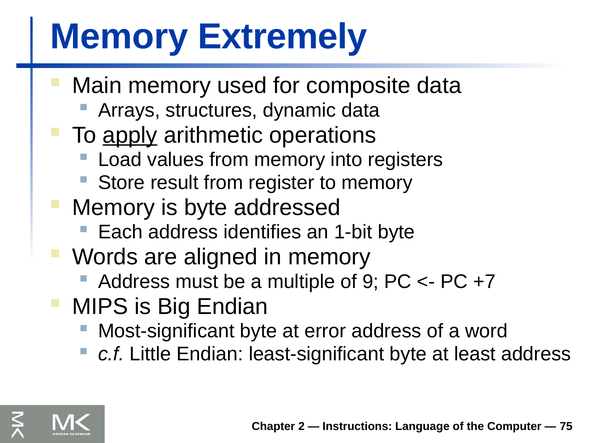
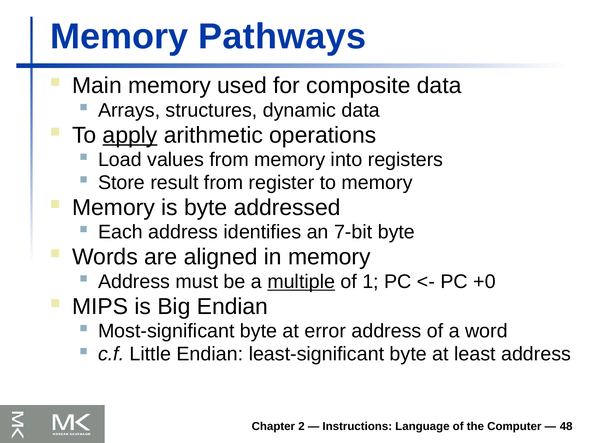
Extremely: Extremely -> Pathways (282, 37)
1-bit: 1-bit -> 7-bit (353, 232)
multiple underline: none -> present (301, 281)
9: 9 -> 1 (371, 281)
+7: +7 -> +0 (484, 281)
75: 75 -> 48 (566, 426)
